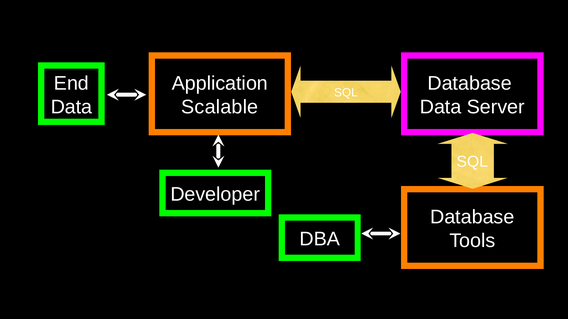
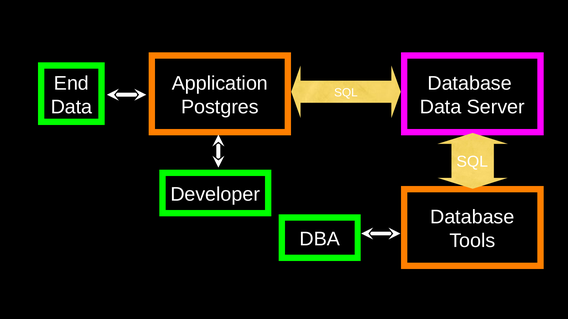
Scalable: Scalable -> Postgres (220, 107)
